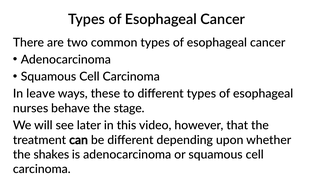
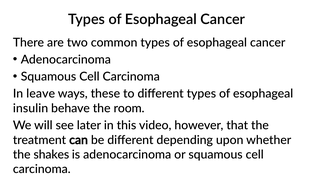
nurses: nurses -> insulin (31, 109)
stage: stage -> room (129, 109)
